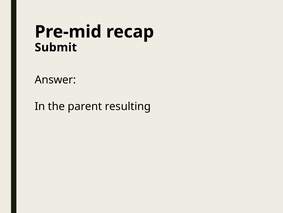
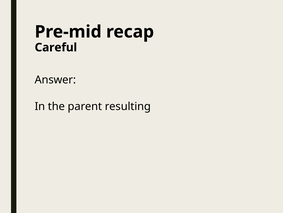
Submit: Submit -> Careful (56, 47)
